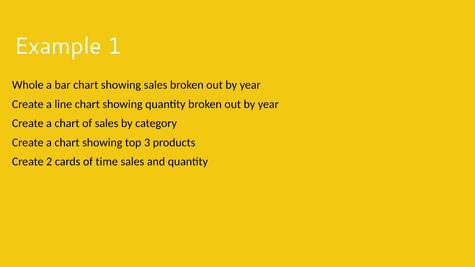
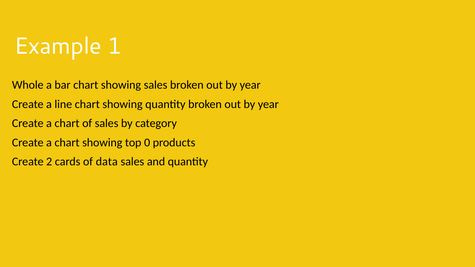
3: 3 -> 0 (147, 143)
time: time -> data (107, 162)
